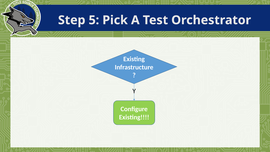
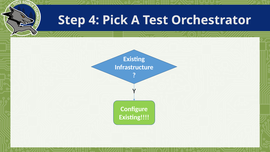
5: 5 -> 4 (94, 20)
